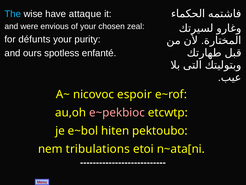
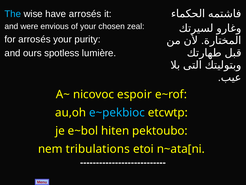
have attaque: attaque -> arrosés (85, 14)
for défunts: défunts -> arrosés (34, 39)
enfanté: enfanté -> lumière (99, 53)
e~pekbioc colour: pink -> light blue (117, 112)
